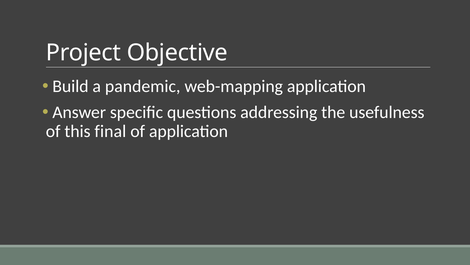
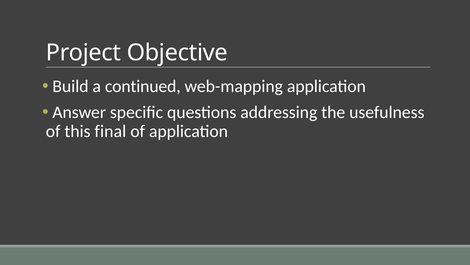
pandemic: pandemic -> continued (143, 86)
